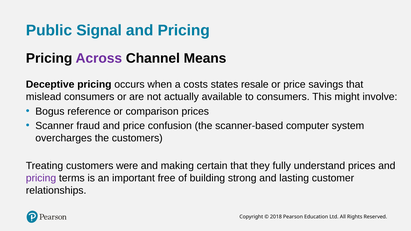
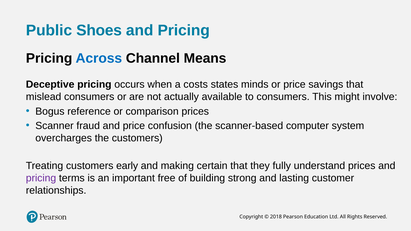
Signal: Signal -> Shoes (99, 31)
Across colour: purple -> blue (99, 58)
resale: resale -> minds (255, 85)
were: were -> early (127, 166)
